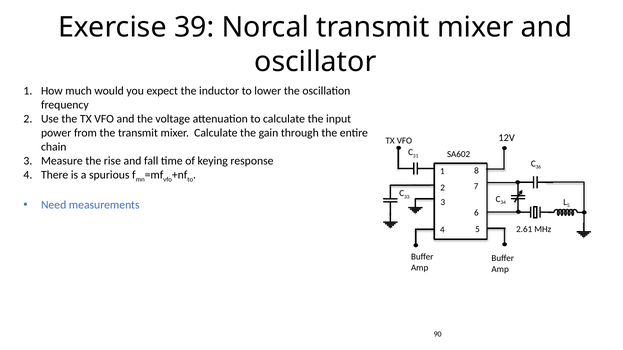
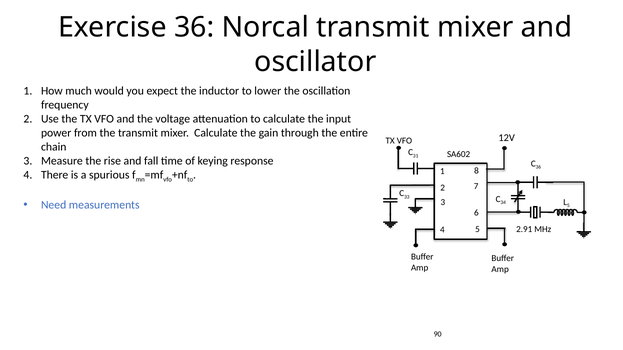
Exercise 39: 39 -> 36 (194, 27)
2.61: 2.61 -> 2.91 (524, 229)
